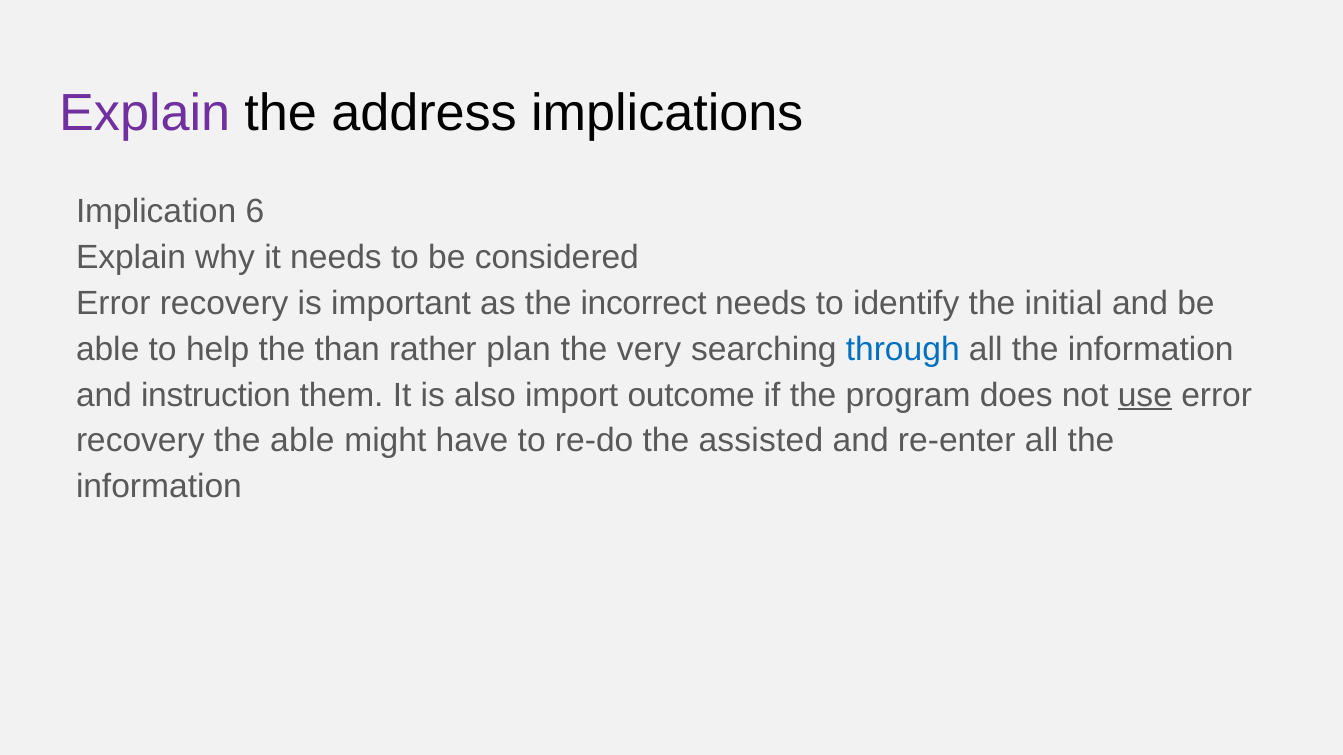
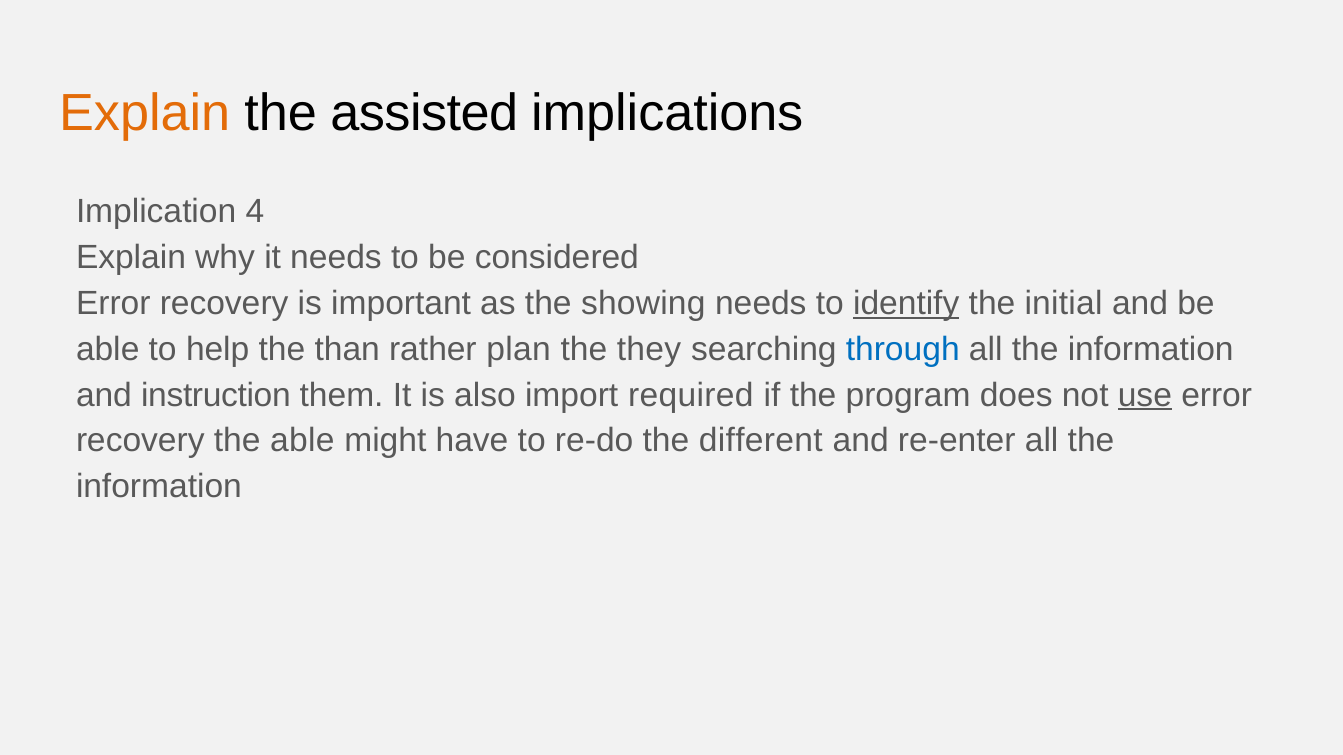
Explain colour: purple -> orange (145, 114)
address: address -> assisted (424, 114)
6: 6 -> 4 (255, 211)
incorrect: incorrect -> showing (643, 303)
identify underline: none -> present (906, 303)
very: very -> they (649, 349)
outcome: outcome -> required (691, 395)
assisted: assisted -> different (761, 441)
